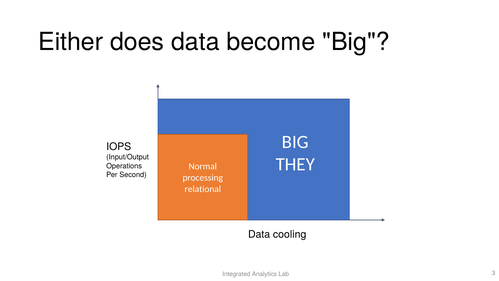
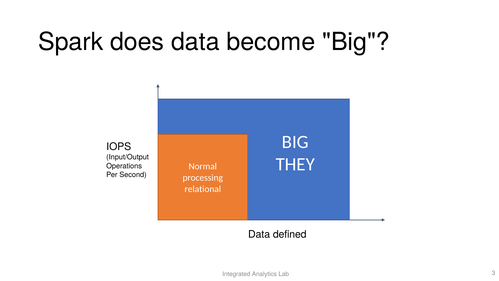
Either: Either -> Spark (71, 42)
cooling: cooling -> defined (290, 234)
